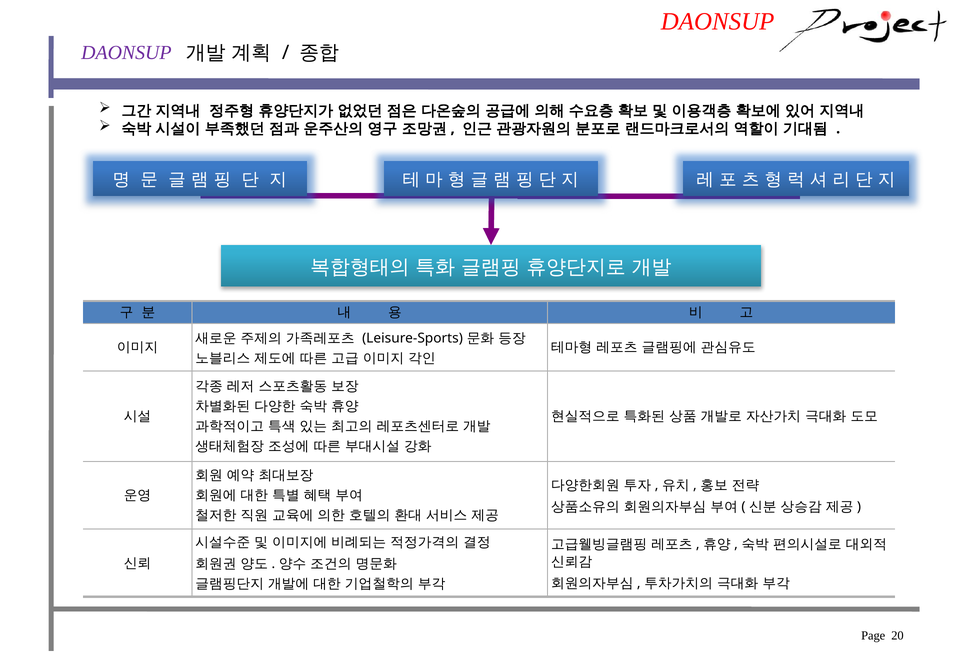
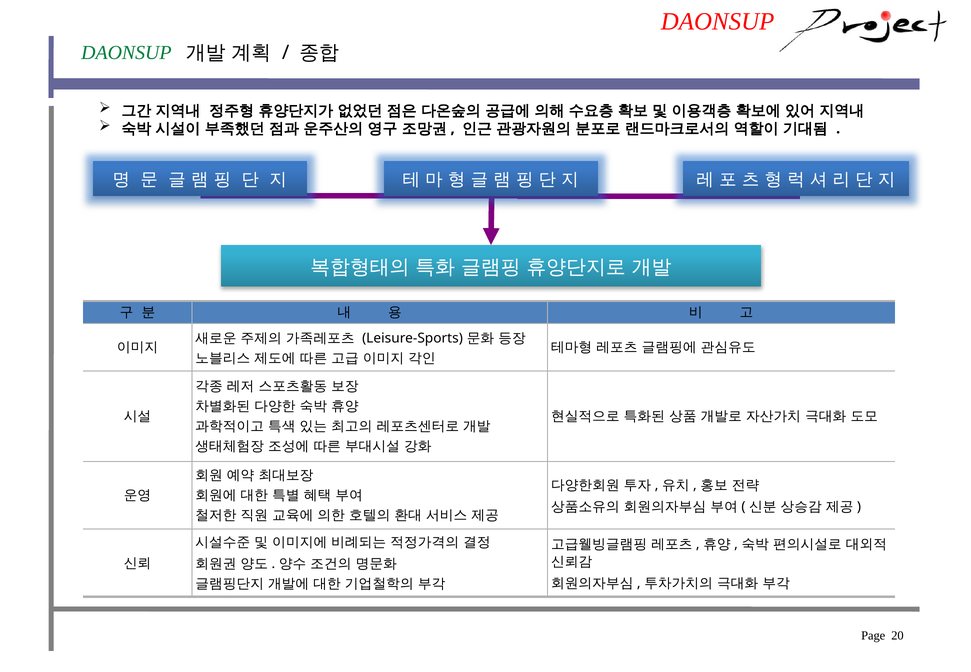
DAONSUP colour: purple -> green (126, 53)
